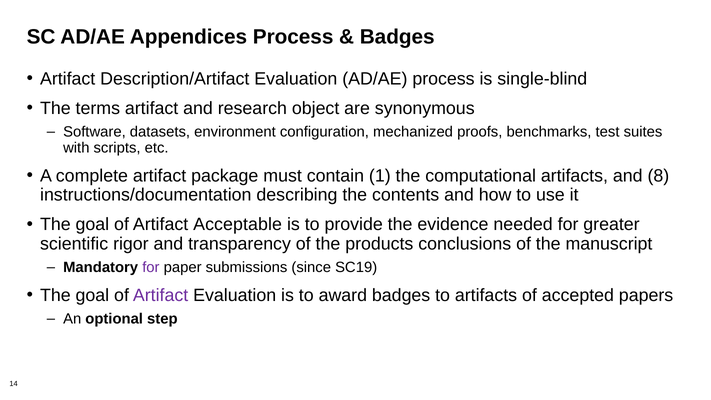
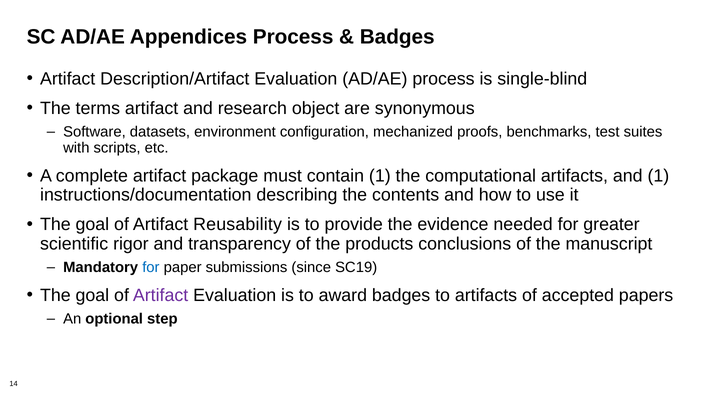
and 8: 8 -> 1 (658, 176)
Acceptable: Acceptable -> Reusability (238, 225)
for colour: purple -> blue (151, 267)
